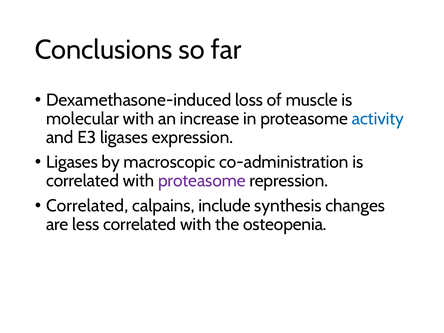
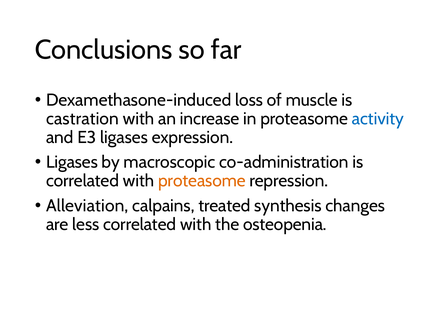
molecular: molecular -> castration (82, 119)
proteasome colour: purple -> orange (202, 181)
Correlated: Correlated -> Alleviation (87, 206)
include: include -> treated (224, 206)
